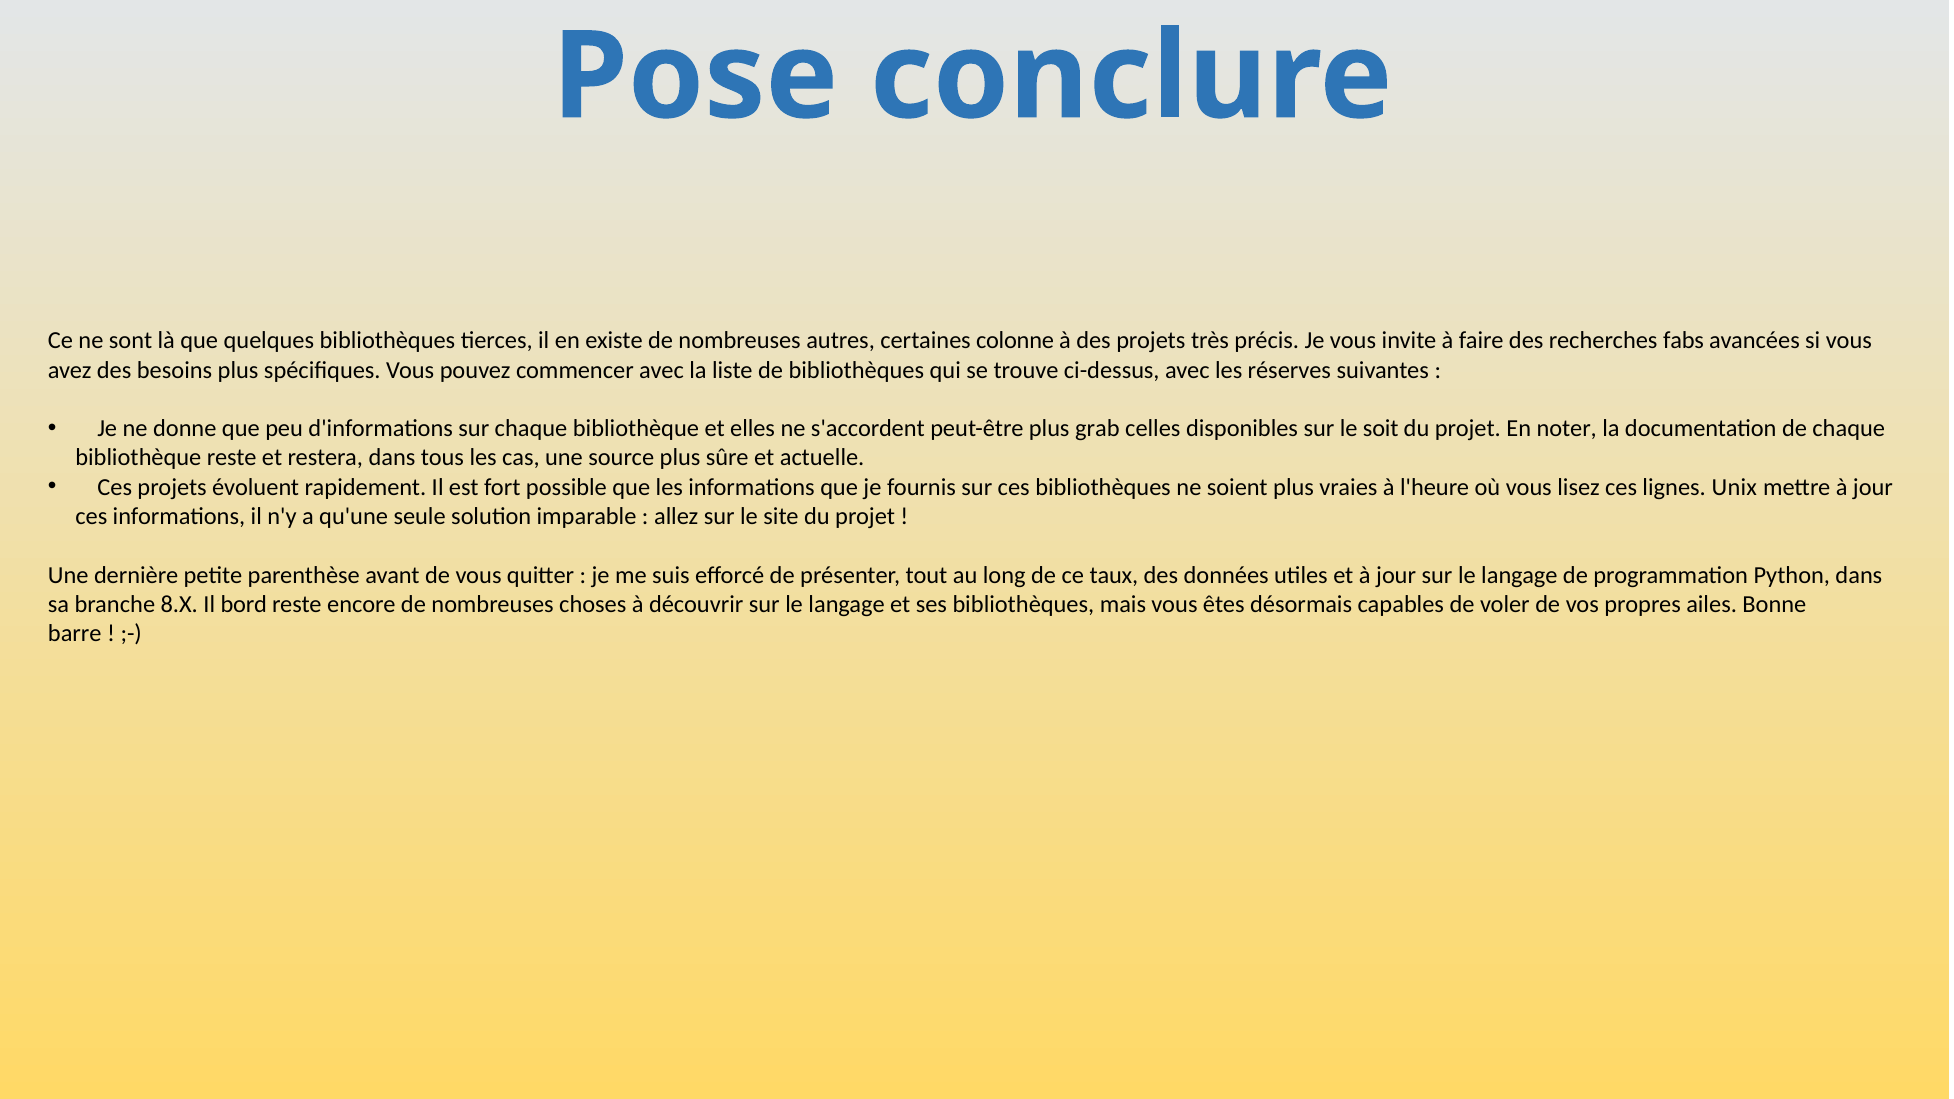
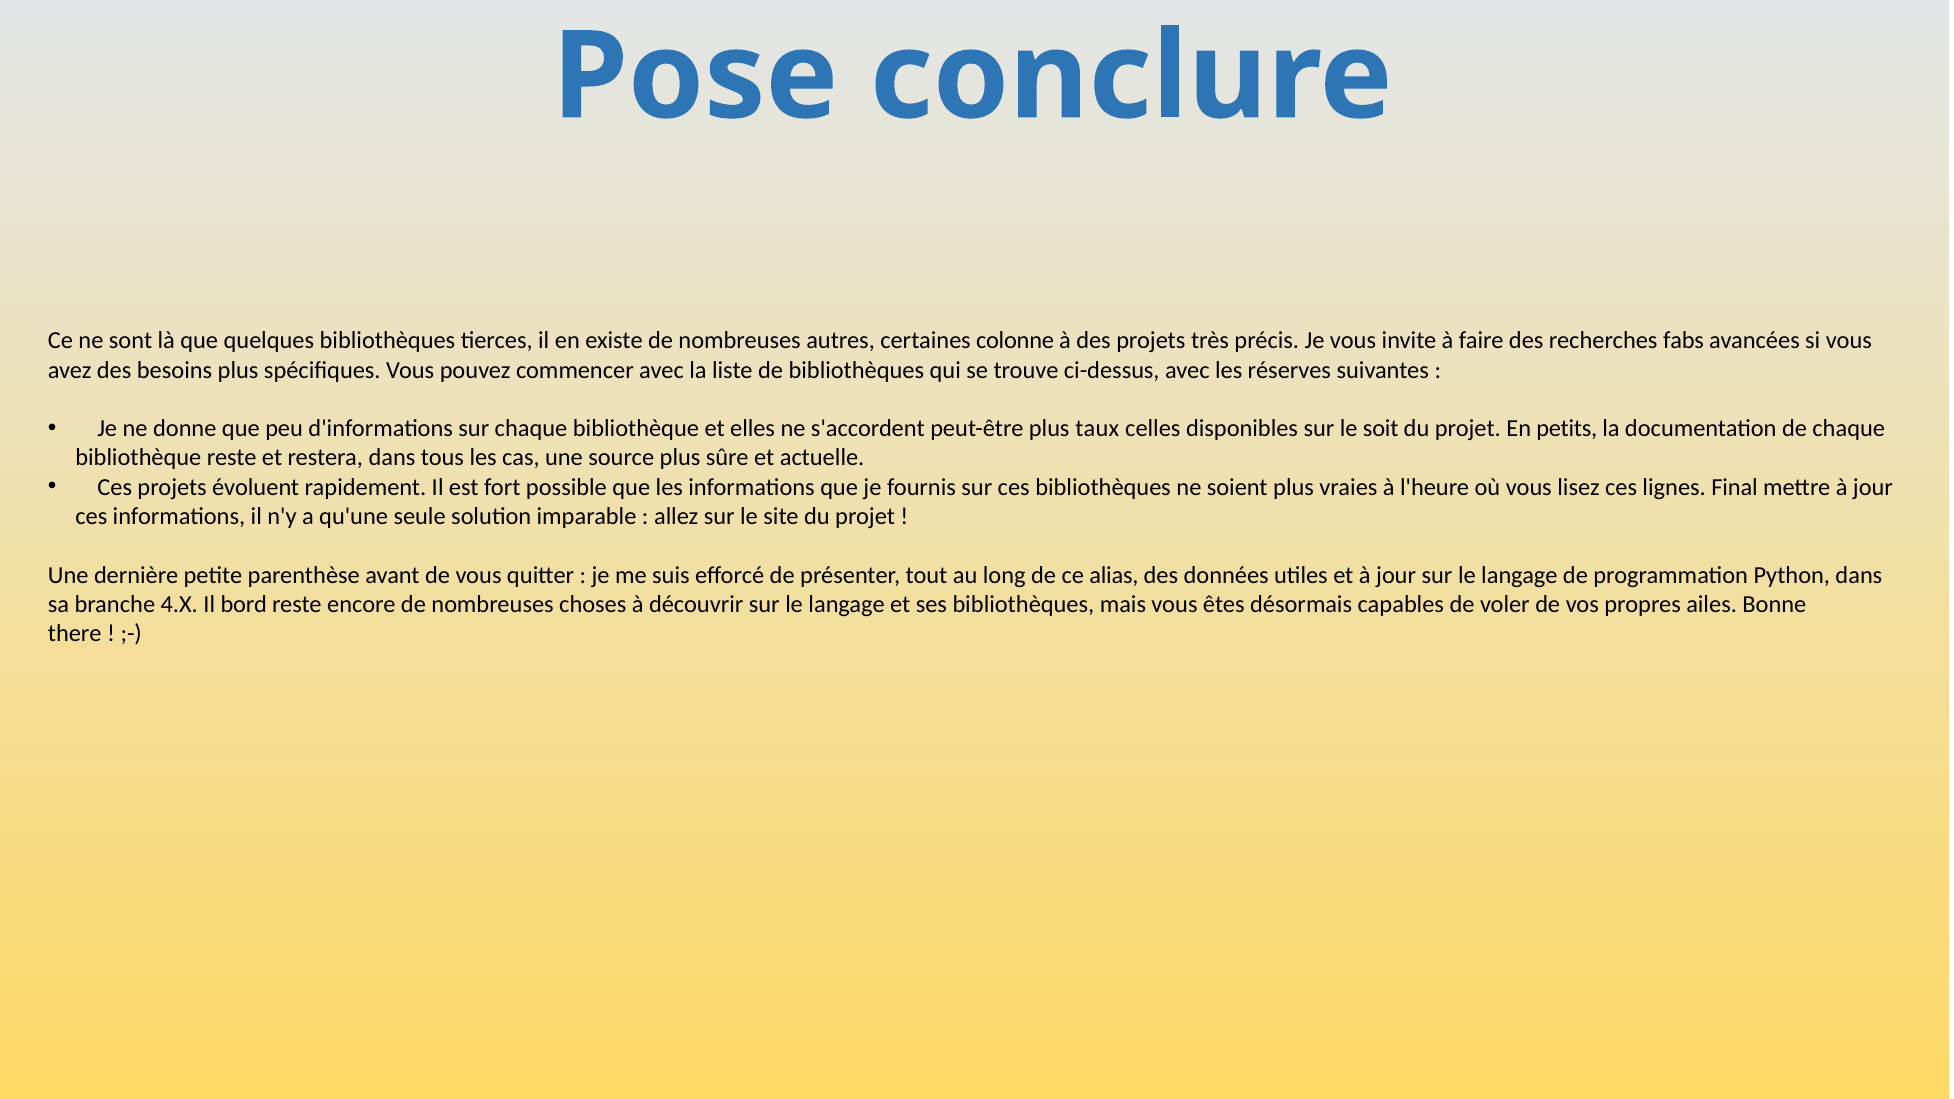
grab: grab -> taux (1097, 429)
noter: noter -> petits (1567, 429)
Unix: Unix -> Final (1735, 487)
taux: taux -> alias (1114, 575)
8.X: 8.X -> 4.X (179, 605)
barre: barre -> there (75, 634)
